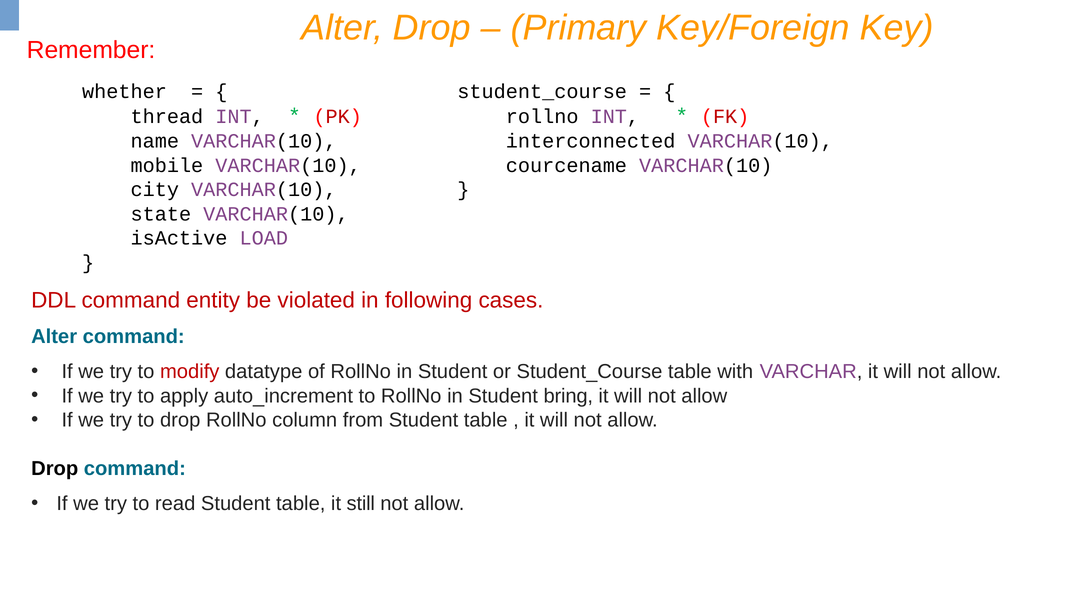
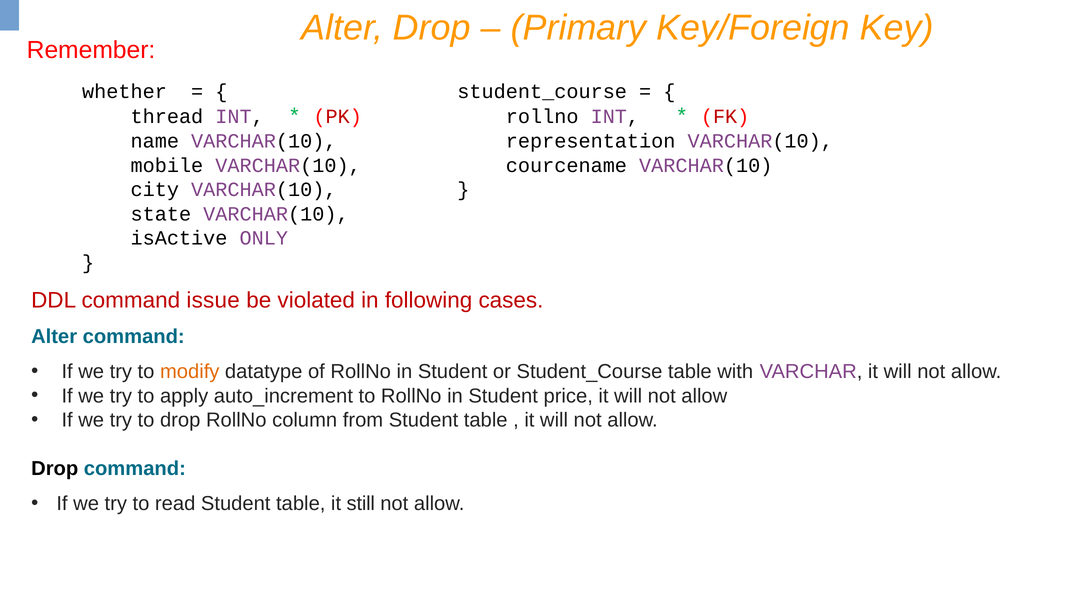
interconnected: interconnected -> representation (591, 141)
LOAD: LOAD -> ONLY (264, 238)
entity: entity -> issue (213, 300)
modify colour: red -> orange (190, 371)
bring: bring -> price (568, 396)
